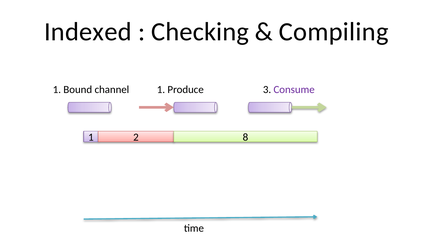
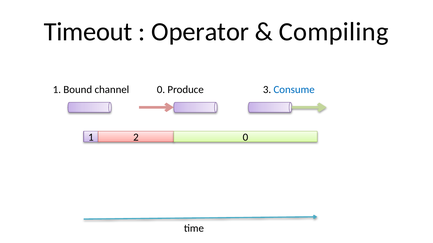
Indexed: Indexed -> Timeout (88, 32)
Checking: Checking -> Operator (200, 32)
channel 1: 1 -> 0 (161, 90)
Consume colour: purple -> blue (294, 90)
2 8: 8 -> 0 (245, 138)
